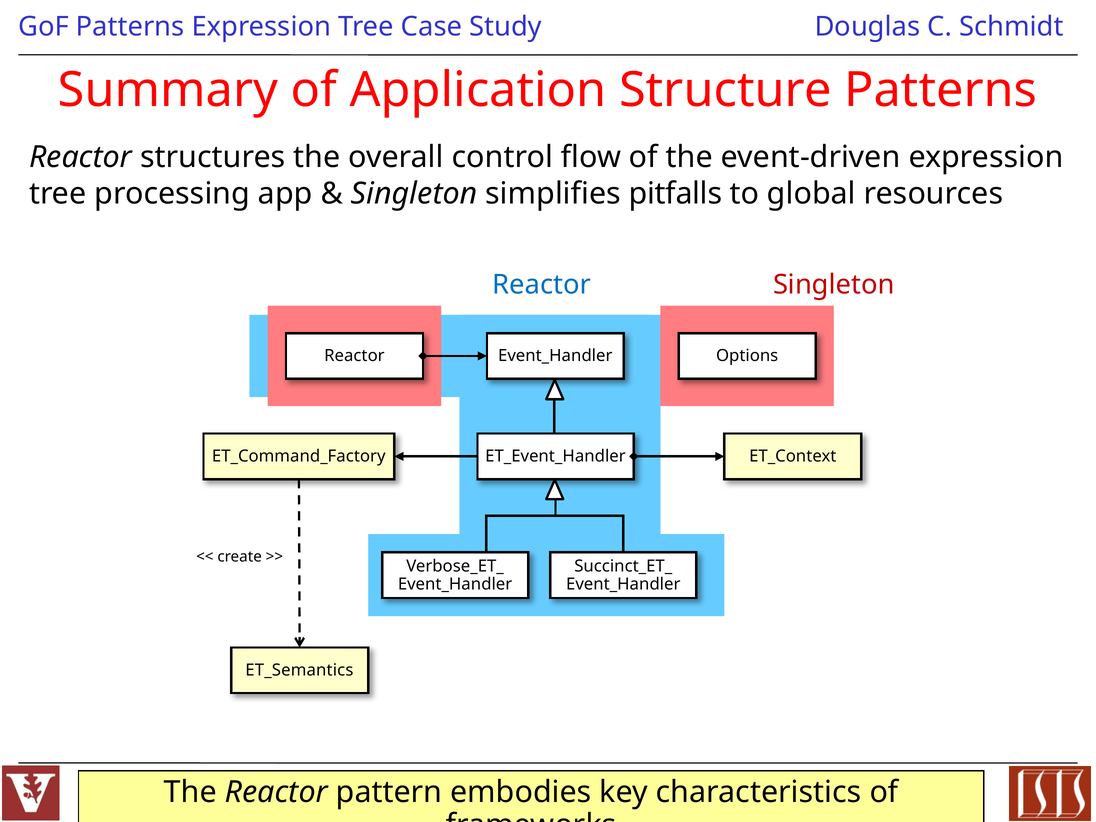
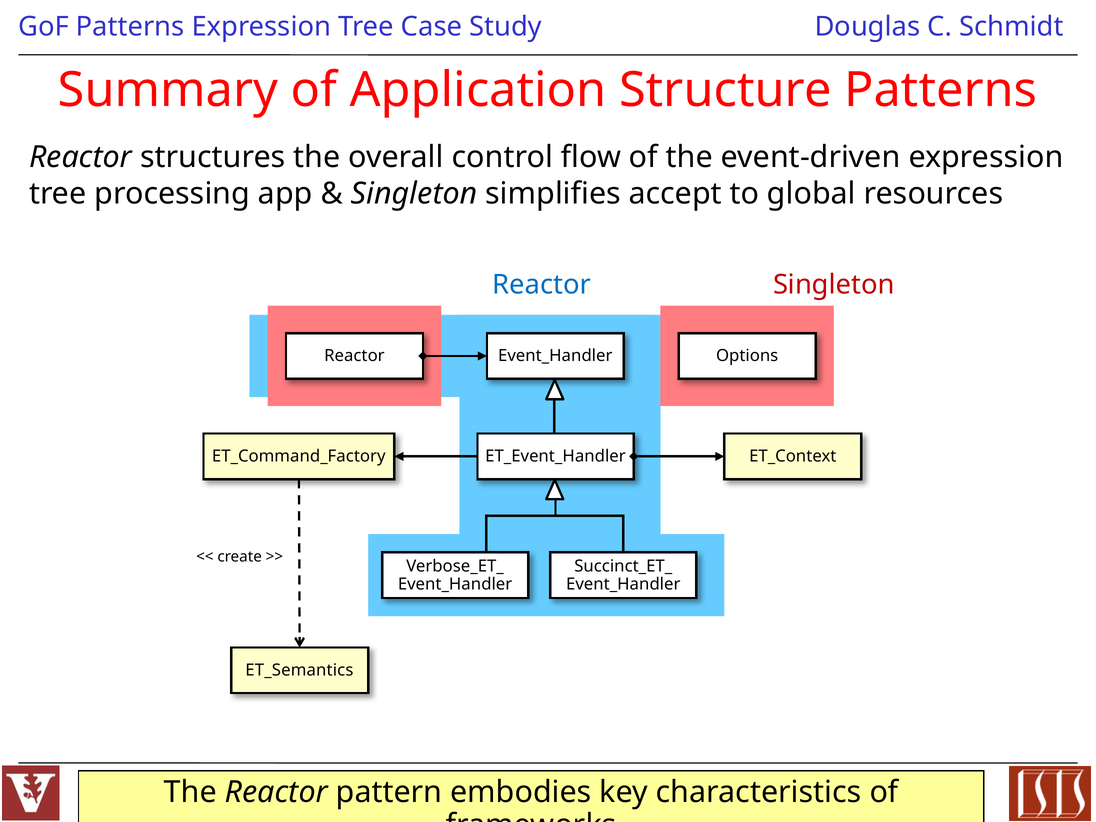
pitfalls: pitfalls -> accept (675, 194)
